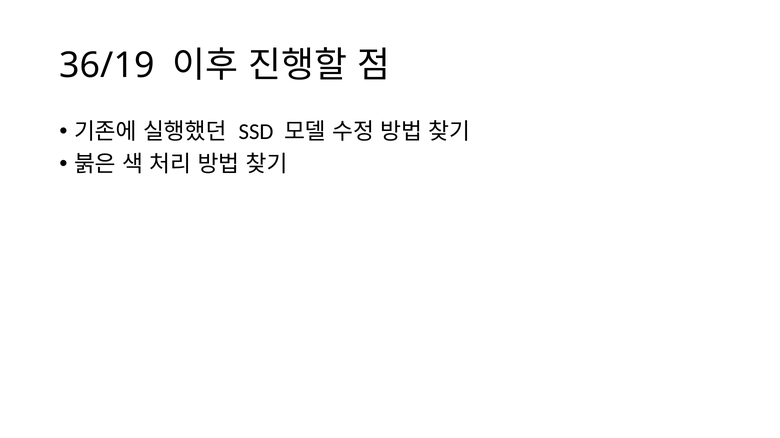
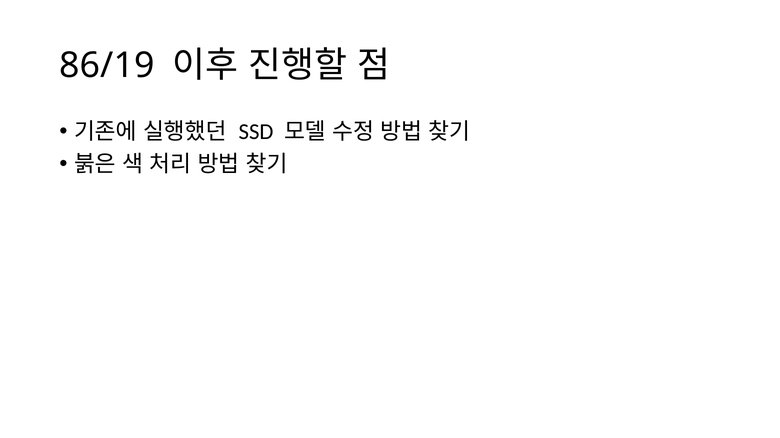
36/19: 36/19 -> 86/19 (107, 66)
